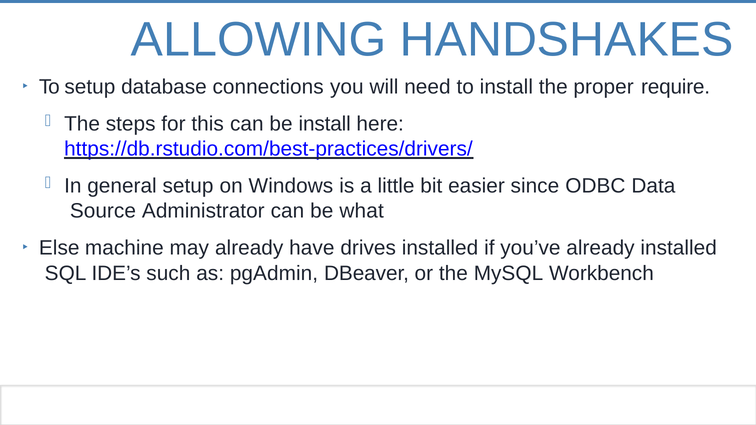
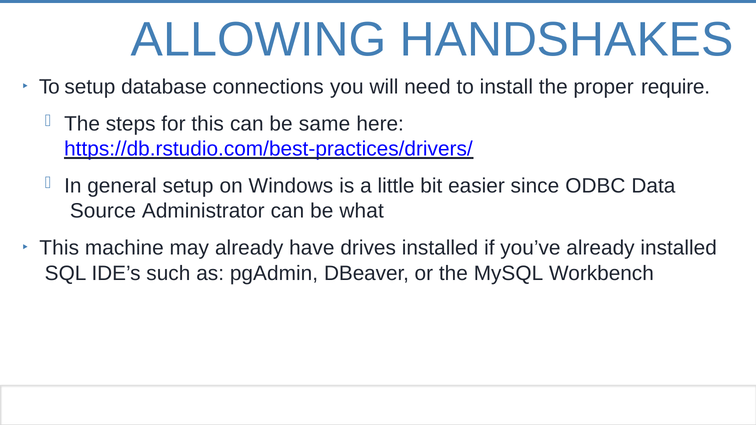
be install: install -> same (325, 124)
Else: Else -> This (59, 248)
